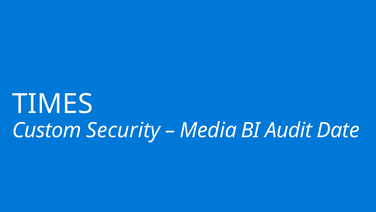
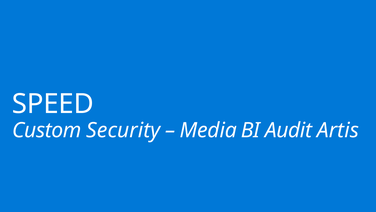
TIMES: TIMES -> SPEED (53, 104)
Date: Date -> Artis (338, 130)
